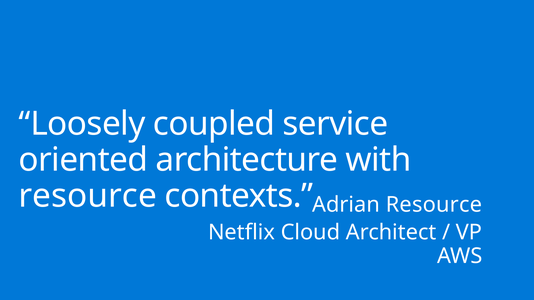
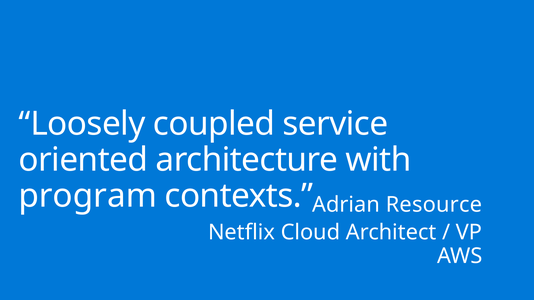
resource: resource -> program (88, 196)
